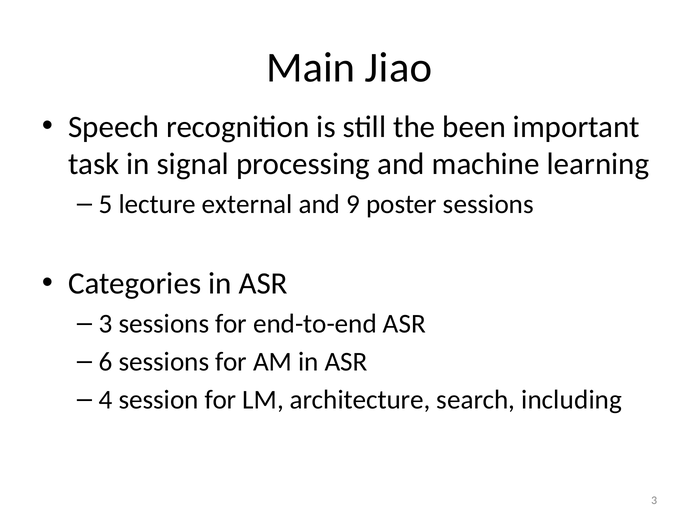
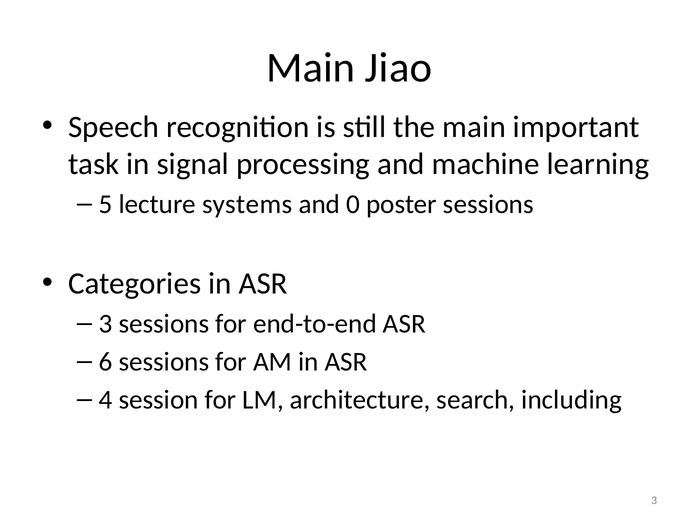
the been: been -> main (474, 127)
external: external -> systems (247, 204)
9: 9 -> 0 (353, 204)
